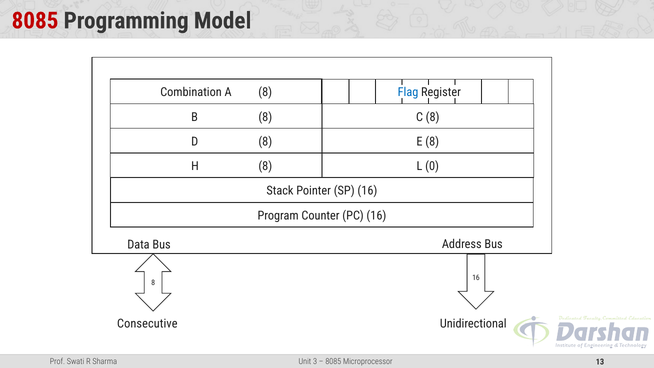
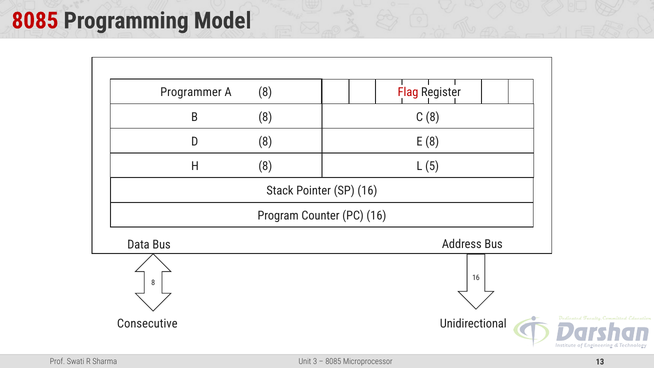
Combination: Combination -> Programmer (191, 92)
Flag colour: blue -> red (408, 92)
0: 0 -> 5 (432, 166)
